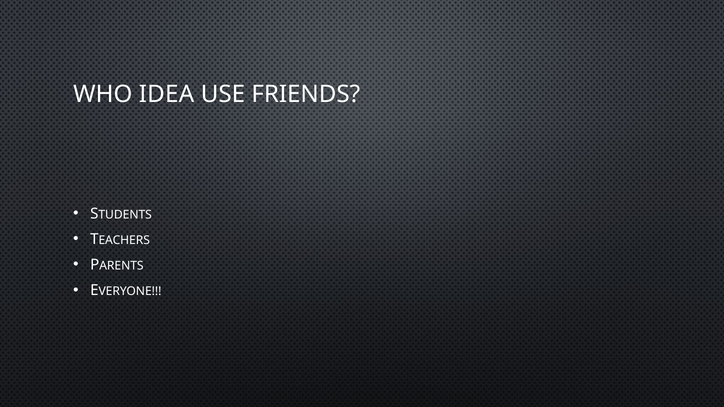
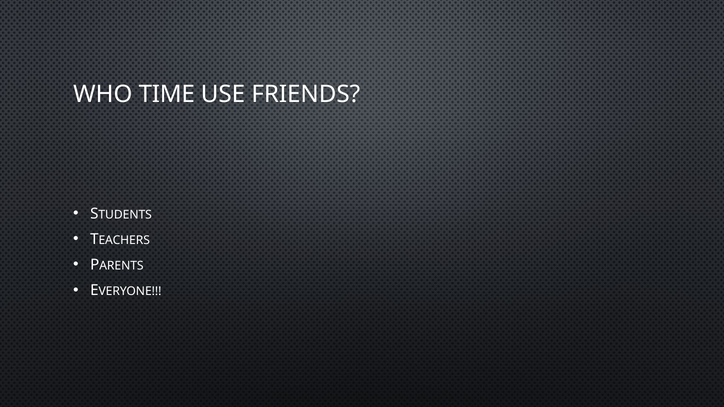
IDEA: IDEA -> TIME (167, 94)
